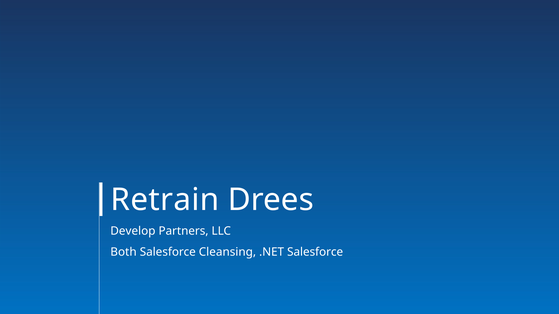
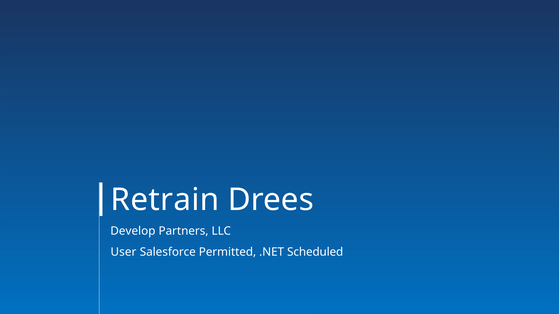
Both: Both -> User (123, 252)
Cleansing: Cleansing -> Permitted (227, 252)
.NET Salesforce: Salesforce -> Scheduled (315, 252)
